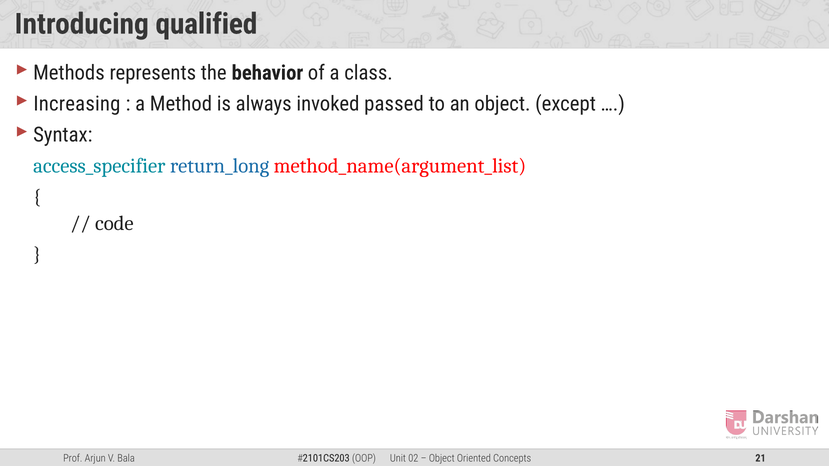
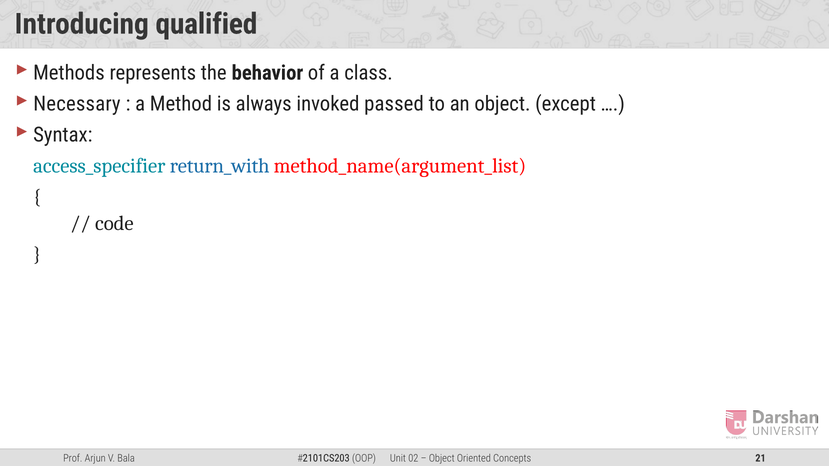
Increasing: Increasing -> Necessary (77, 104)
return_long: return_long -> return_with (220, 166)
